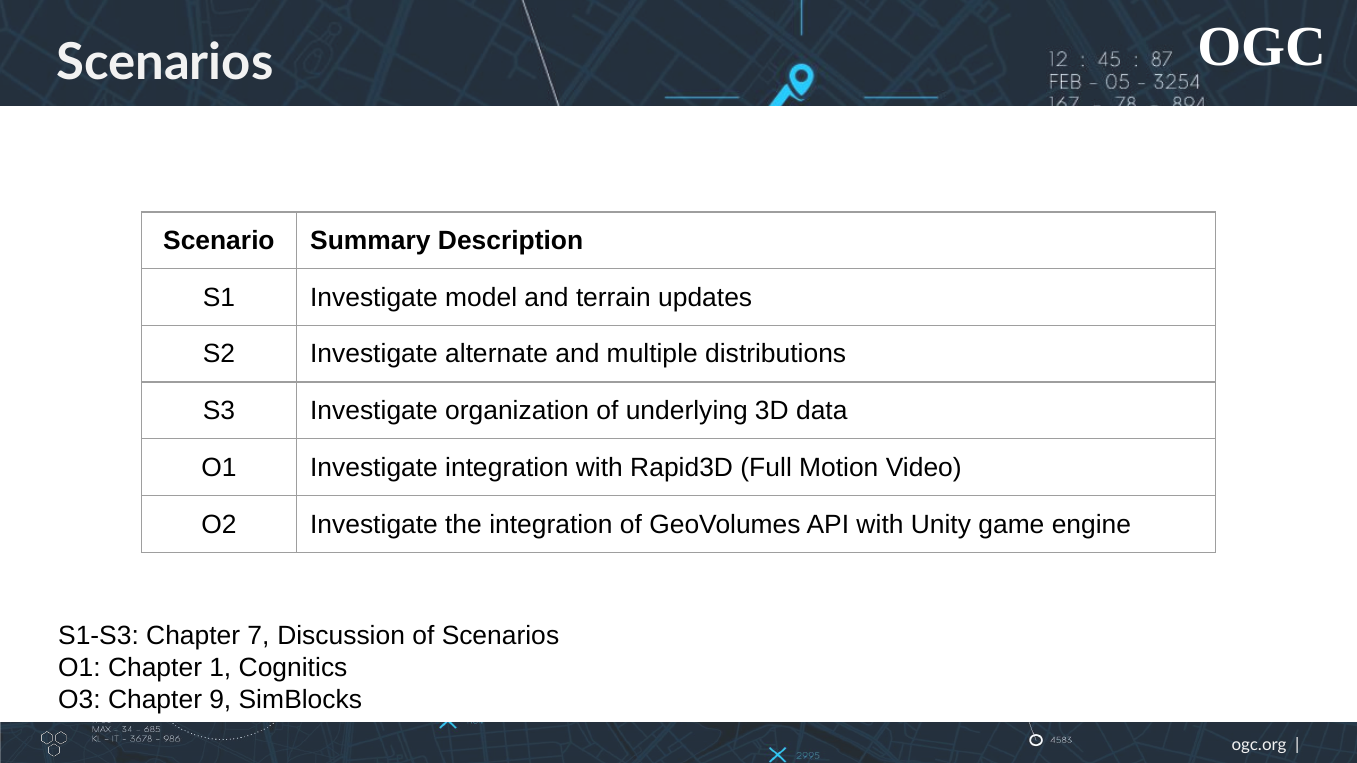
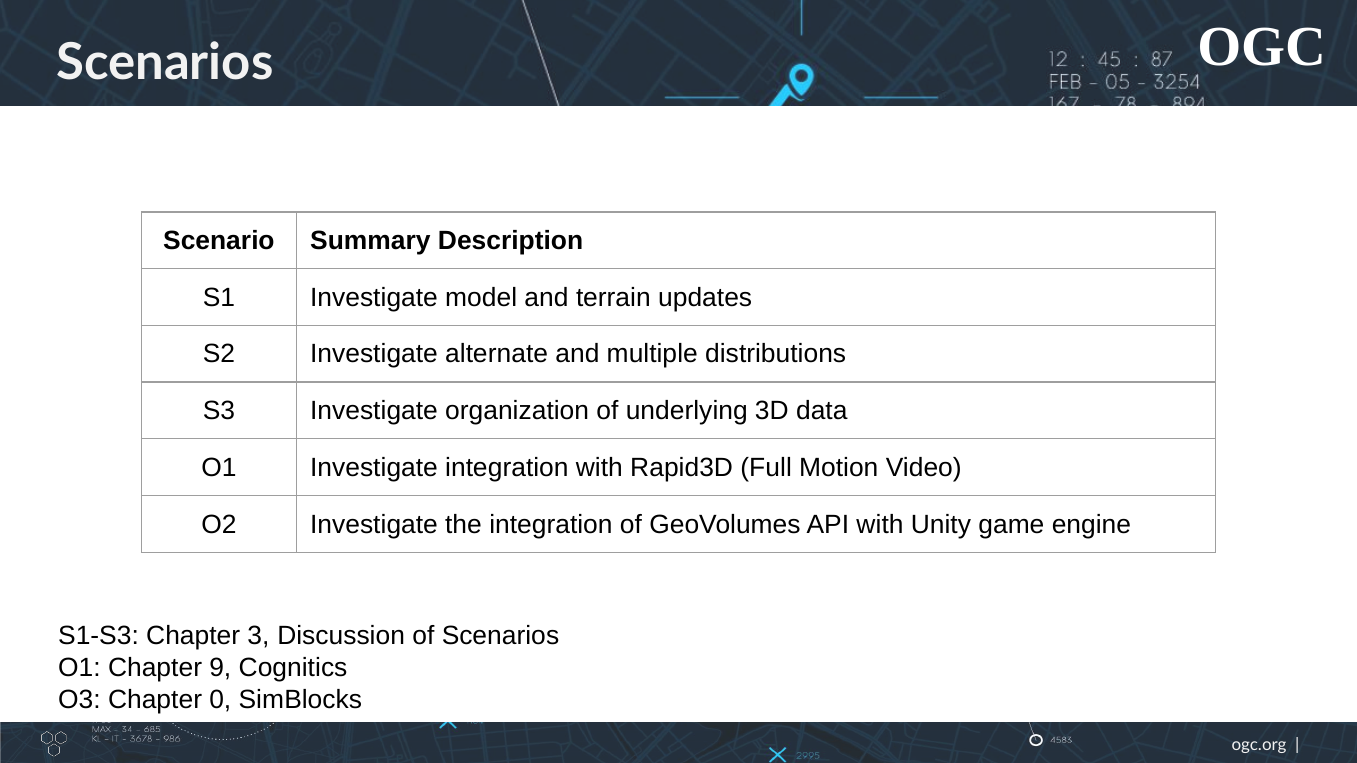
7: 7 -> 3 (258, 636)
1: 1 -> 9 (220, 668)
9: 9 -> 0 (220, 700)
